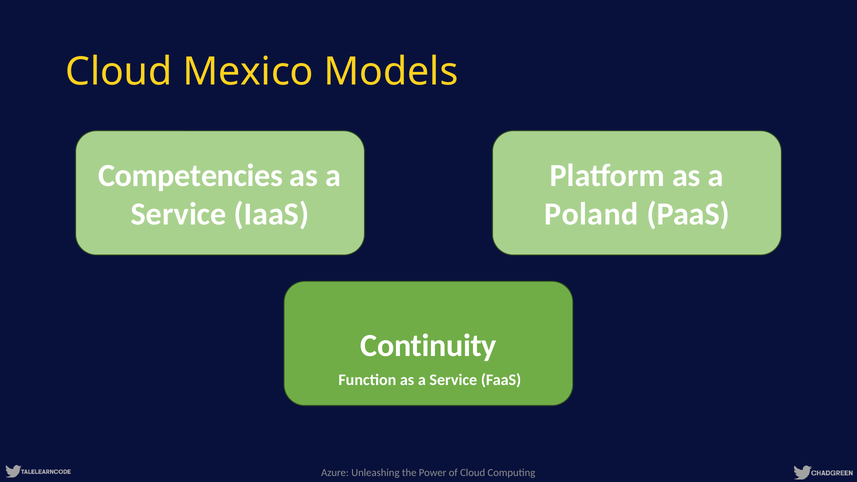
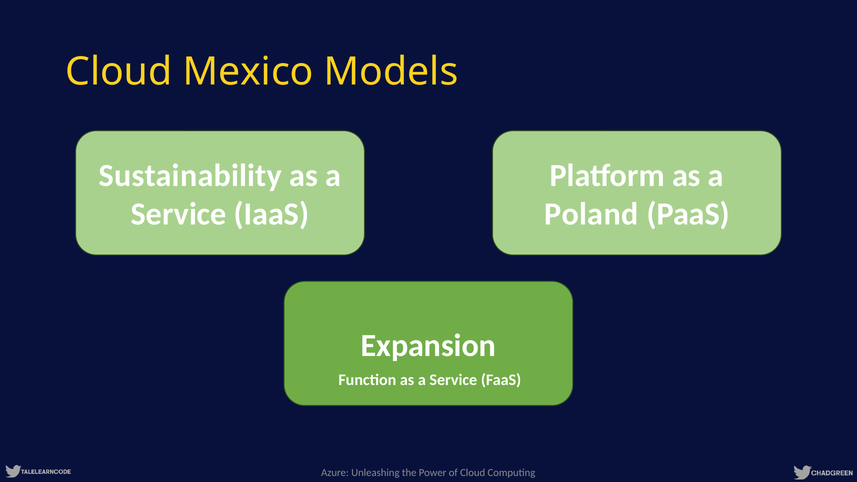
Competencies: Competencies -> Sustainability (190, 176)
Continuity: Continuity -> Expansion (428, 346)
